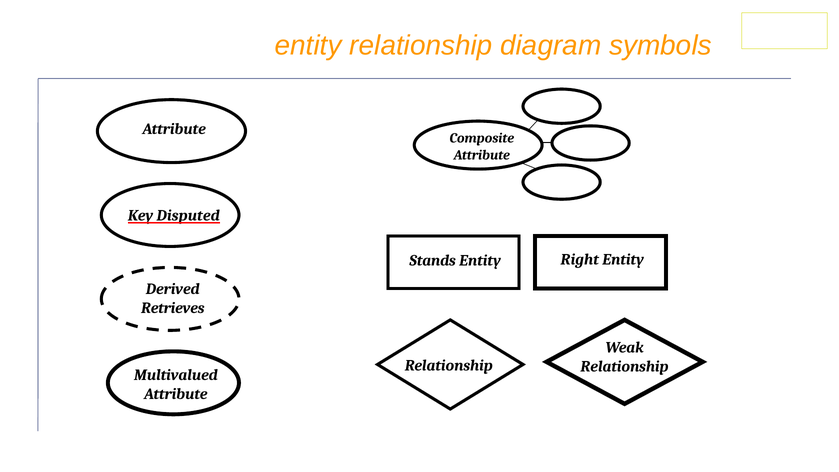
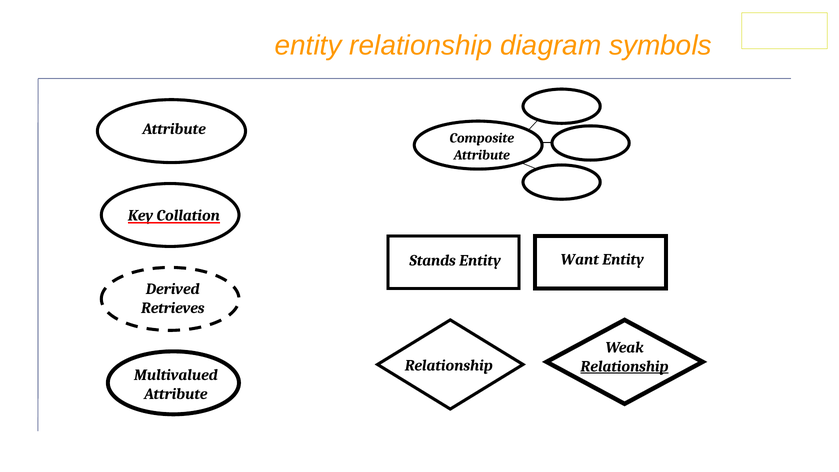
Disputed: Disputed -> Collation (188, 216)
Right: Right -> Want (580, 260)
Relationship underline: none -> present (625, 366)
